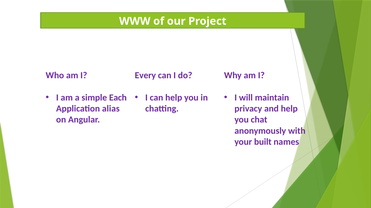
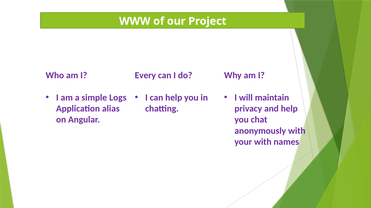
Each: Each -> Logs (118, 98)
your built: built -> with (263, 142)
